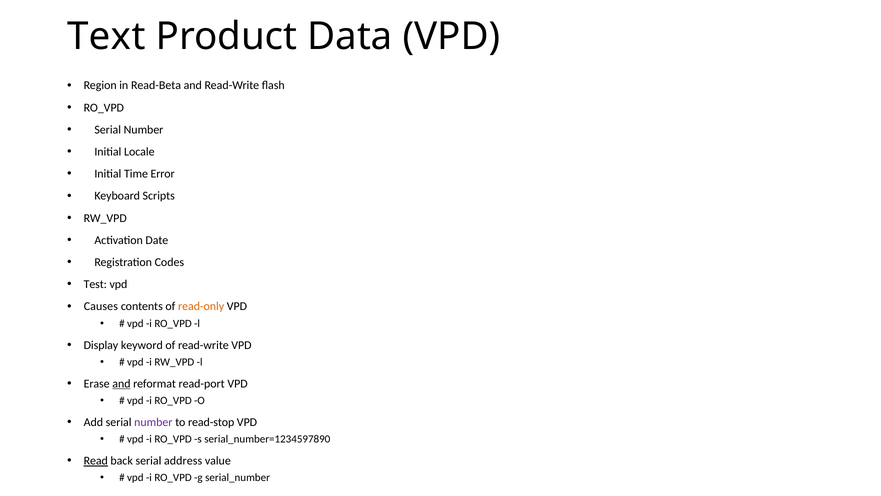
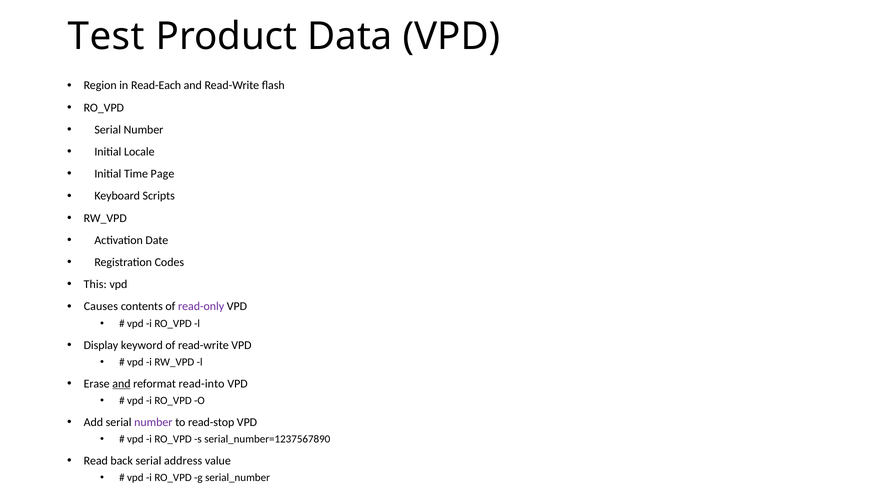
Text: Text -> Test (106, 37)
Read-Beta: Read-Beta -> Read-Each (156, 85)
Error: Error -> Page (163, 174)
Test: Test -> This (95, 284)
read-only colour: orange -> purple (201, 306)
read-port: read-port -> read-into (202, 383)
serial_number=1234597890: serial_number=1234597890 -> serial_number=1237567890 (267, 439)
Read underline: present -> none (96, 460)
